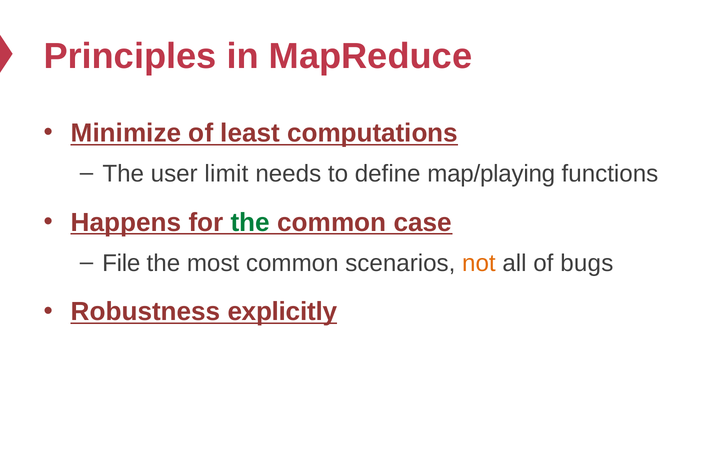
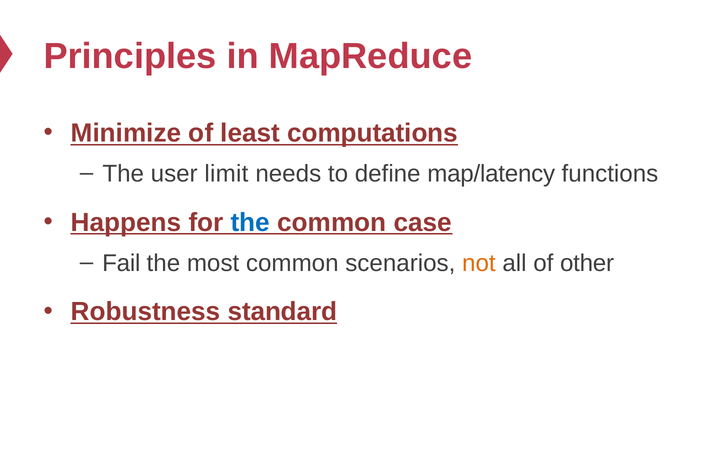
map/playing: map/playing -> map/latency (491, 174)
the colour: green -> blue (250, 223)
File: File -> Fail (121, 263)
bugs: bugs -> other (587, 263)
explicitly: explicitly -> standard (282, 312)
